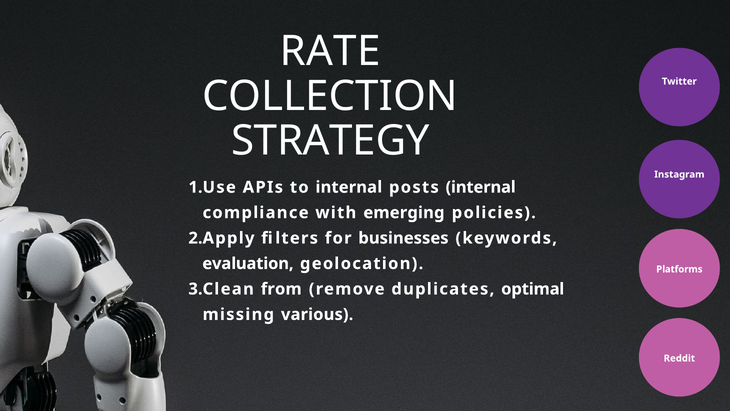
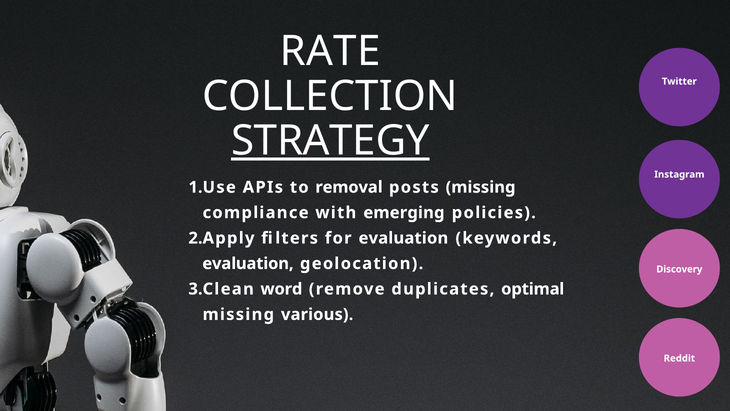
STRATEGY underline: none -> present (330, 141)
to internal: internal -> removal (349, 187)
posts internal: internal -> missing (481, 187)
for businesses: businesses -> evaluation (403, 238)
Platforms: Platforms -> Discovery (679, 269)
from: from -> word (281, 289)
